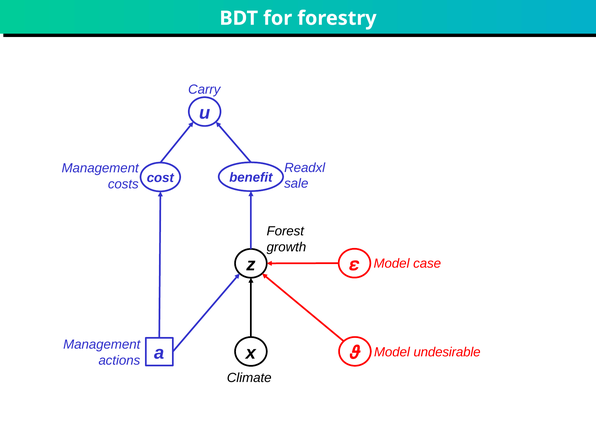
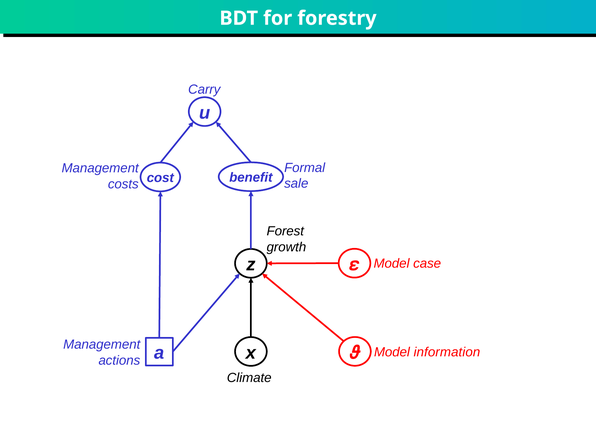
Readxl: Readxl -> Formal (305, 168)
undesirable: undesirable -> information (447, 352)
